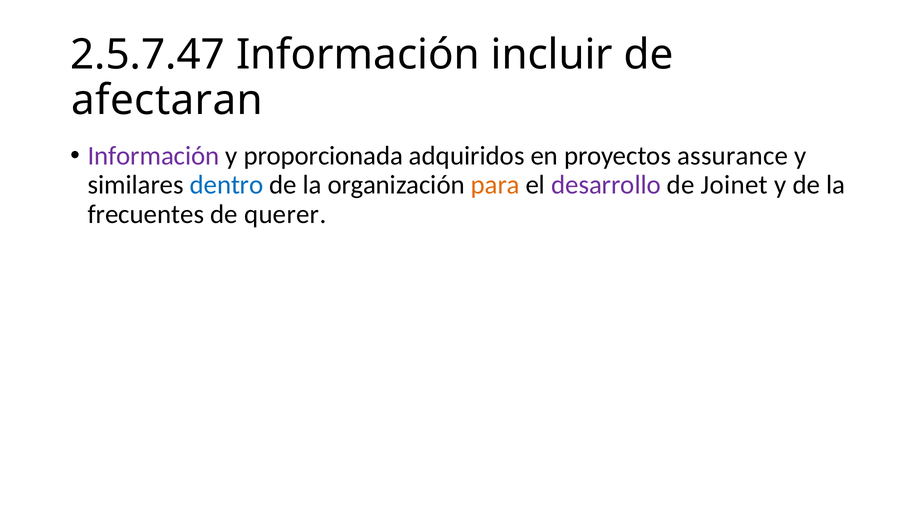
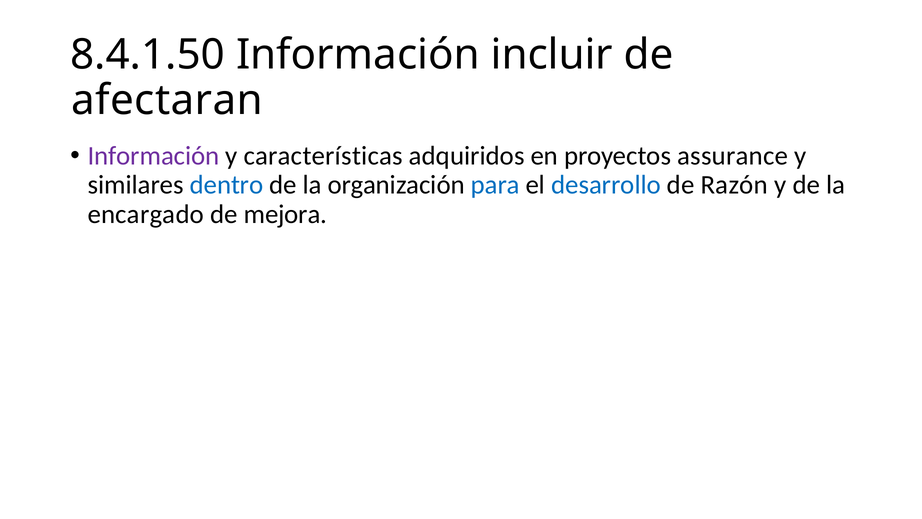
2.5.7.47: 2.5.7.47 -> 8.4.1.50 (148, 55)
proporcionada: proporcionada -> características (323, 156)
para colour: orange -> blue (495, 185)
desarrollo colour: purple -> blue (606, 185)
Joinet: Joinet -> Razón (734, 185)
frecuentes: frecuentes -> encargado (146, 214)
querer: querer -> mejora (285, 214)
